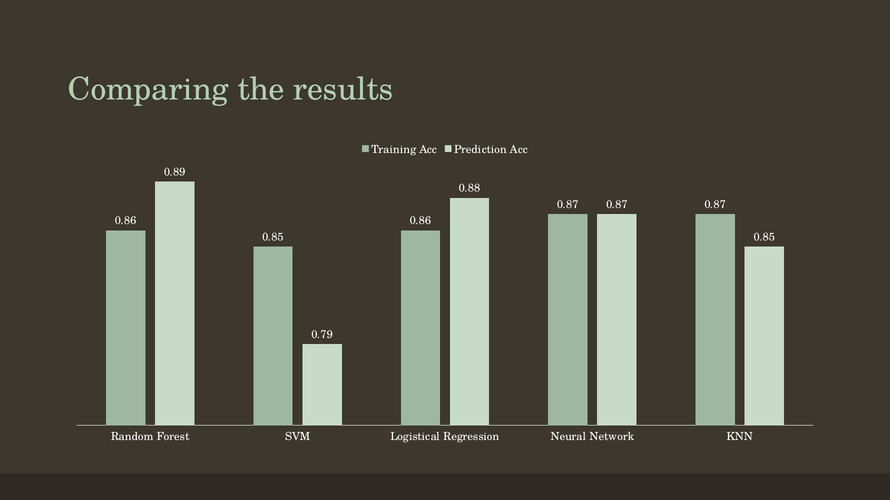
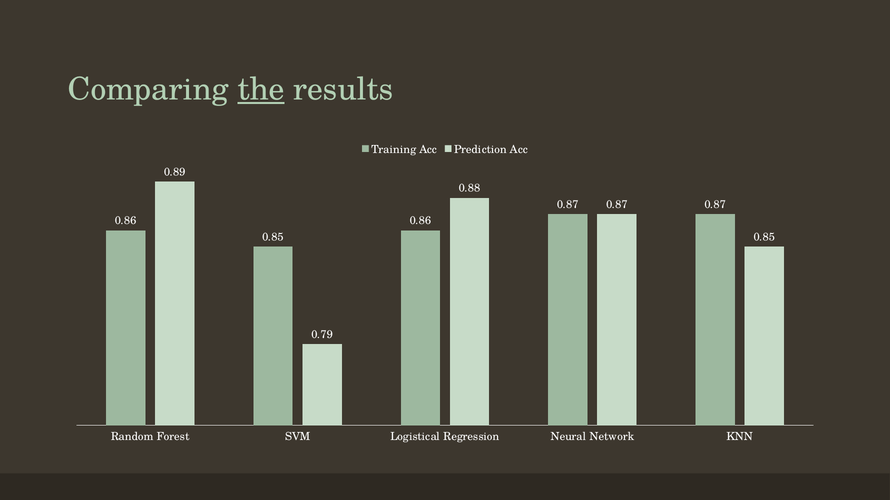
the underline: none -> present (261, 90)
